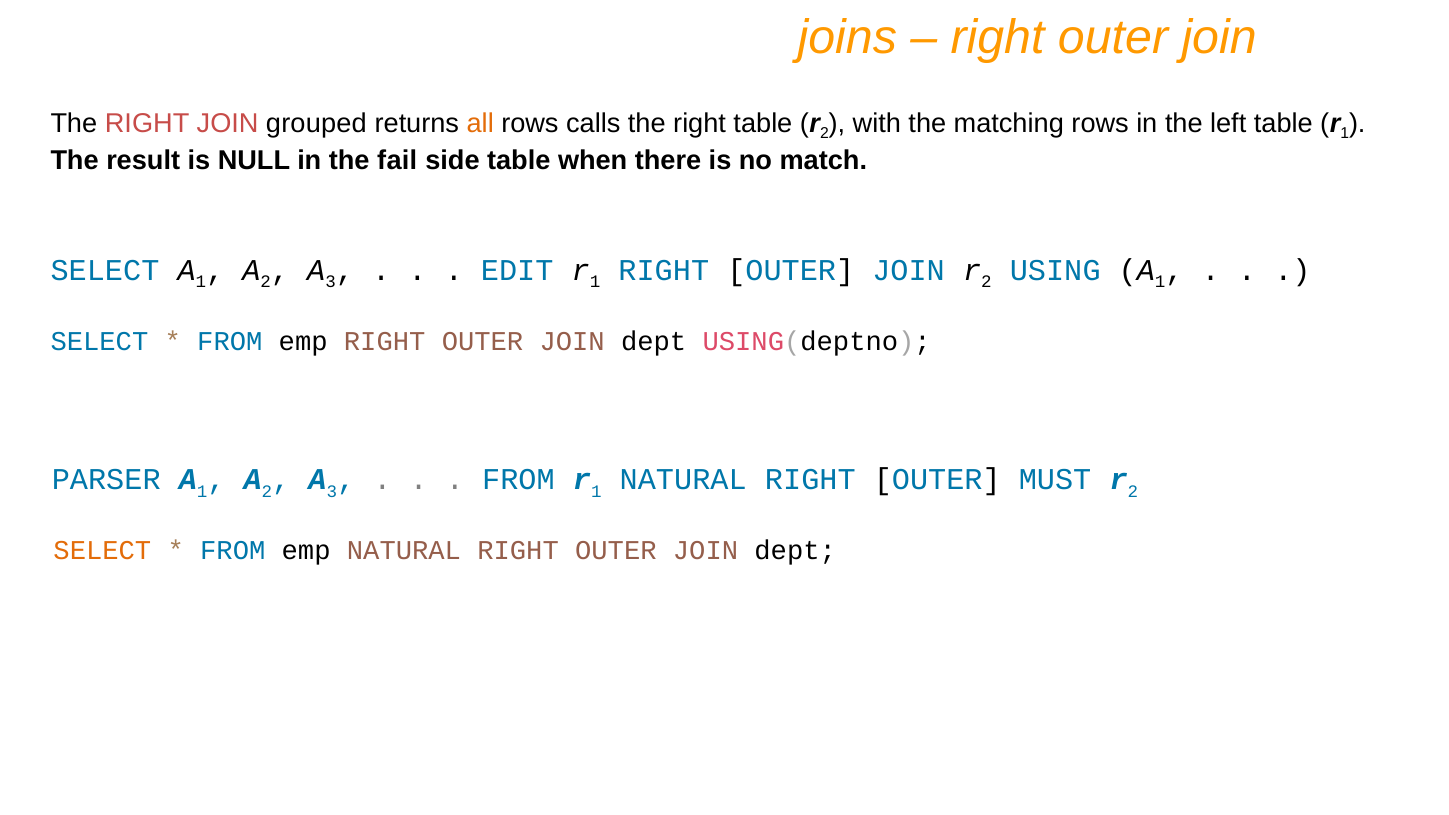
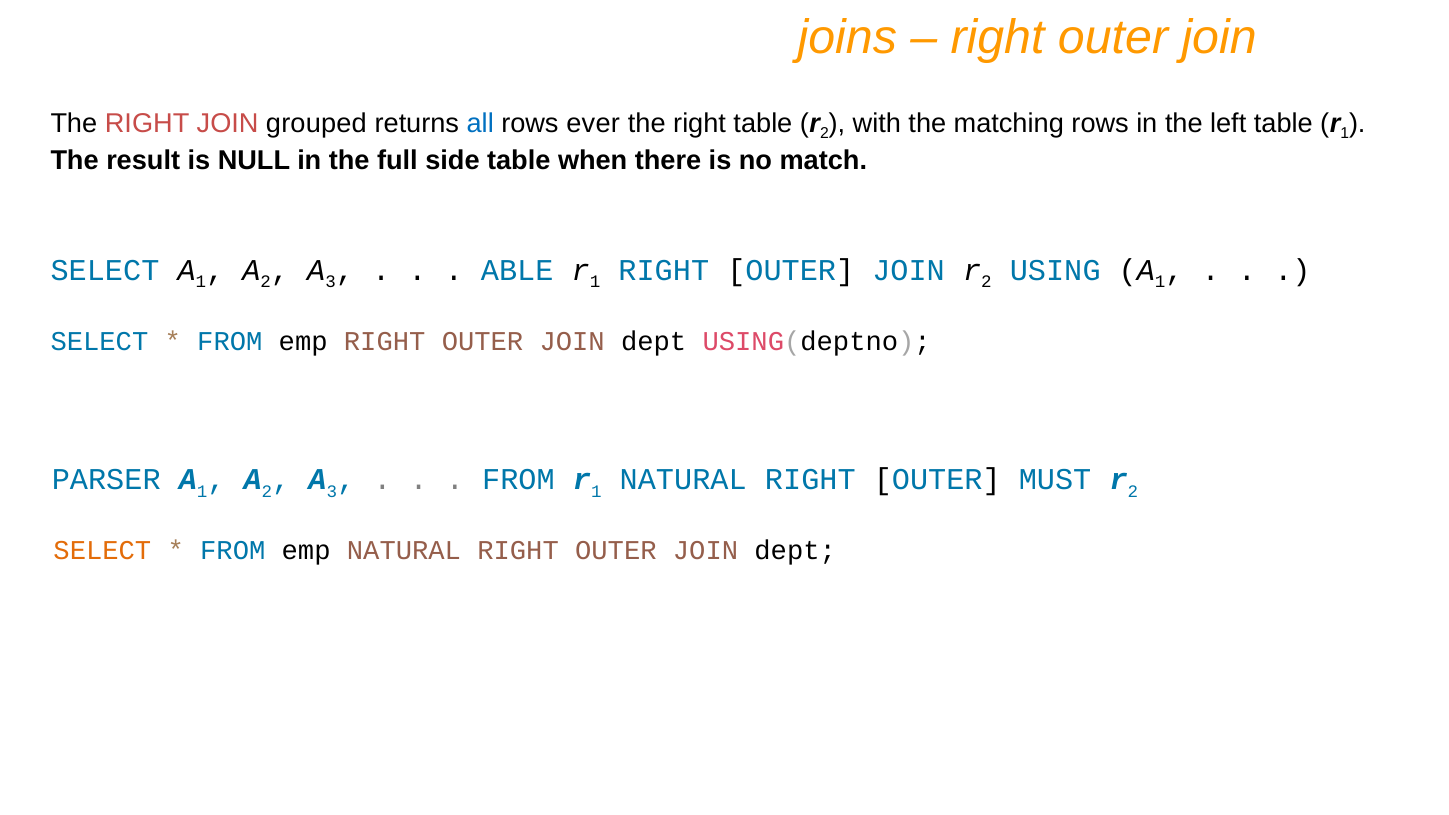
all colour: orange -> blue (480, 123)
calls: calls -> ever (593, 123)
fail: fail -> full (397, 160)
EDIT: EDIT -> ABLE (517, 270)
